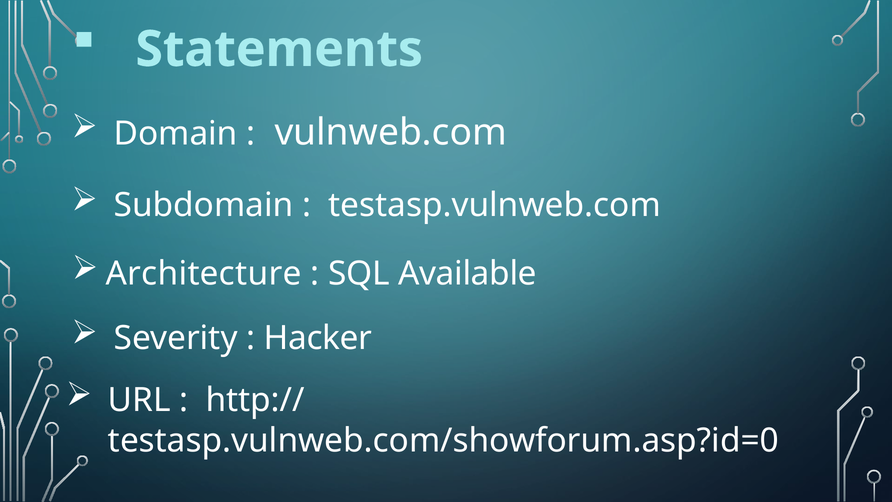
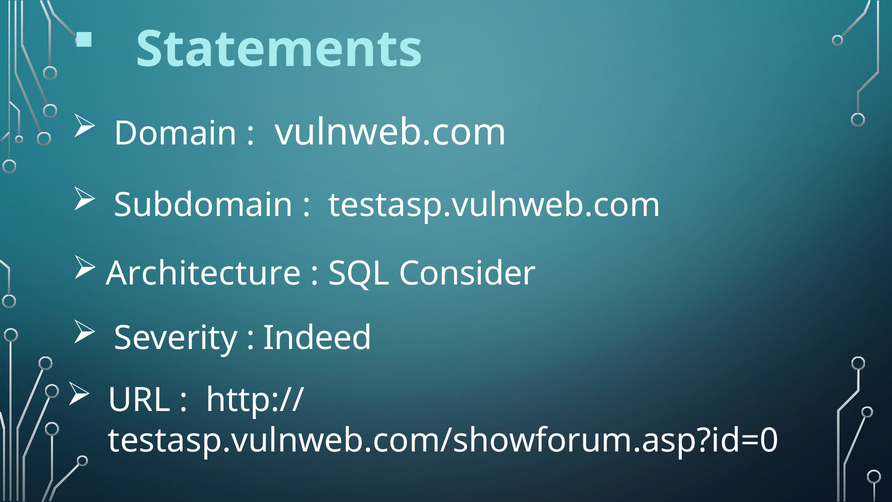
Available: Available -> Consider (467, 274)
Hacker: Hacker -> Indeed (318, 338)
